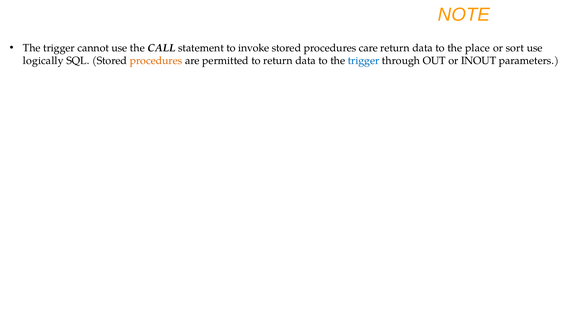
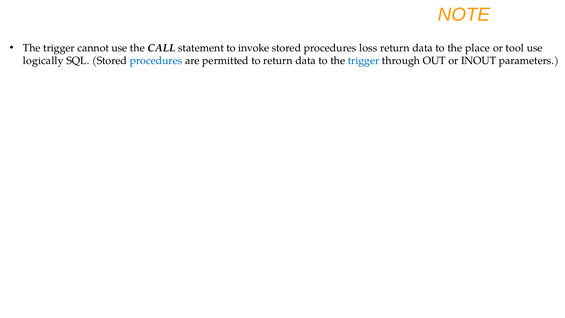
care: care -> loss (368, 48)
sort: sort -> tool (515, 48)
procedures colour: orange -> blue (156, 61)
